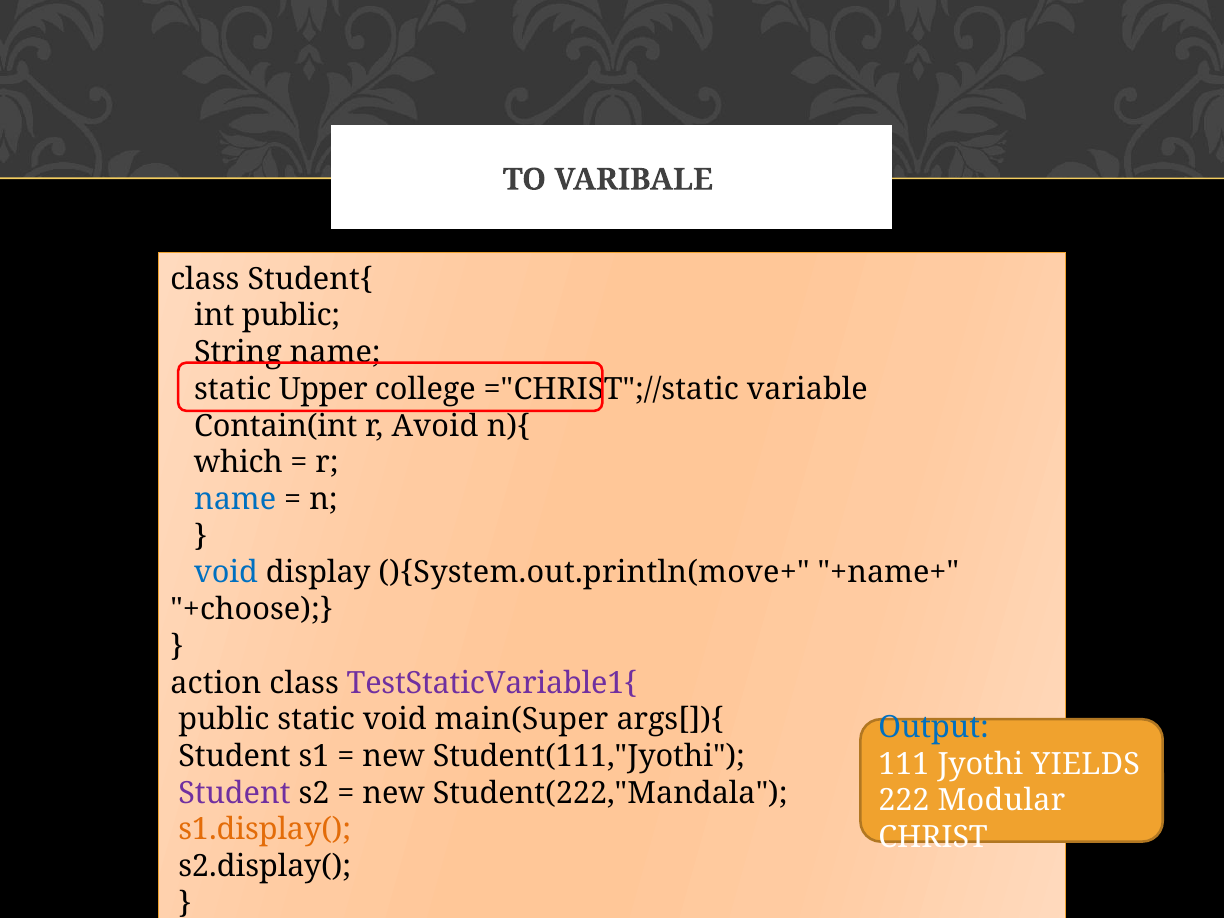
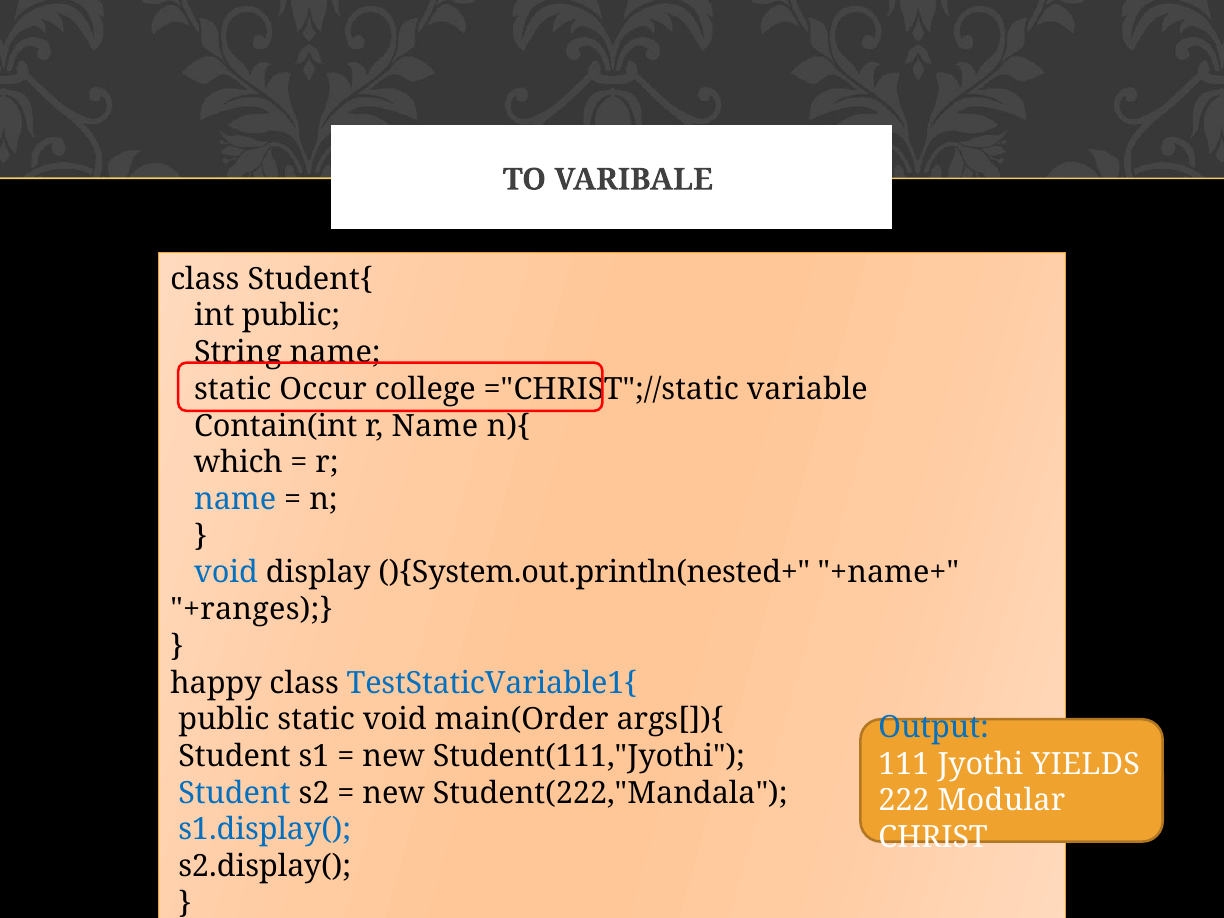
Upper: Upper -> Occur (323, 389)
Avoid: Avoid -> Name (435, 426)
){System.out.println(move+: ){System.out.println(move+ -> ){System.out.println(nested+ (594, 573)
+choose: +choose -> +ranges (252, 610)
action: action -> happy (216, 683)
TestStaticVariable1{ colour: purple -> blue (492, 683)
main(Super: main(Super -> main(Order (522, 720)
Student colour: purple -> blue (234, 793)
s1.display( colour: orange -> blue (265, 830)
